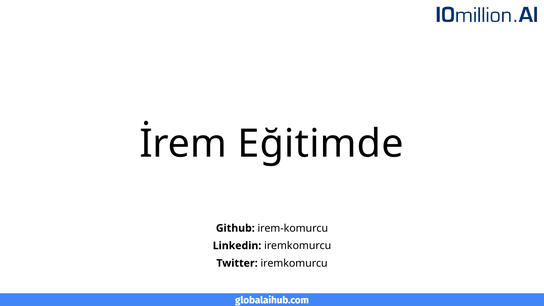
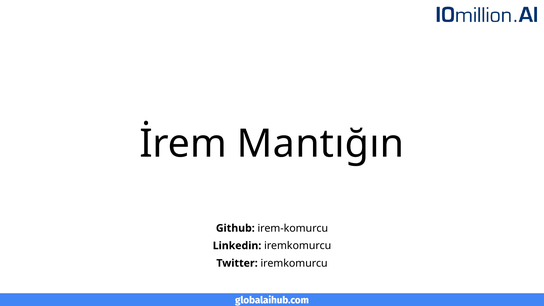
Eğitimde: Eğitimde -> Mantığın (321, 144)
